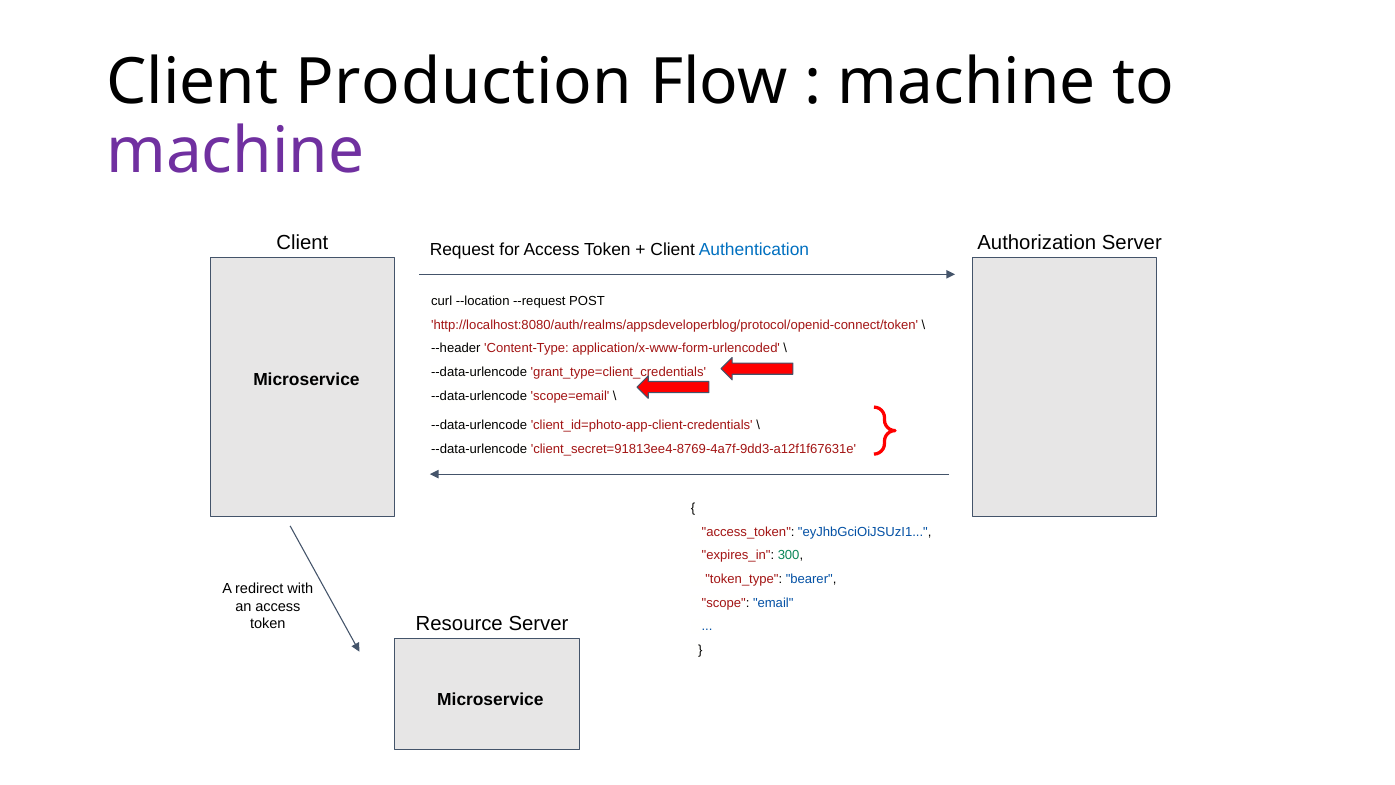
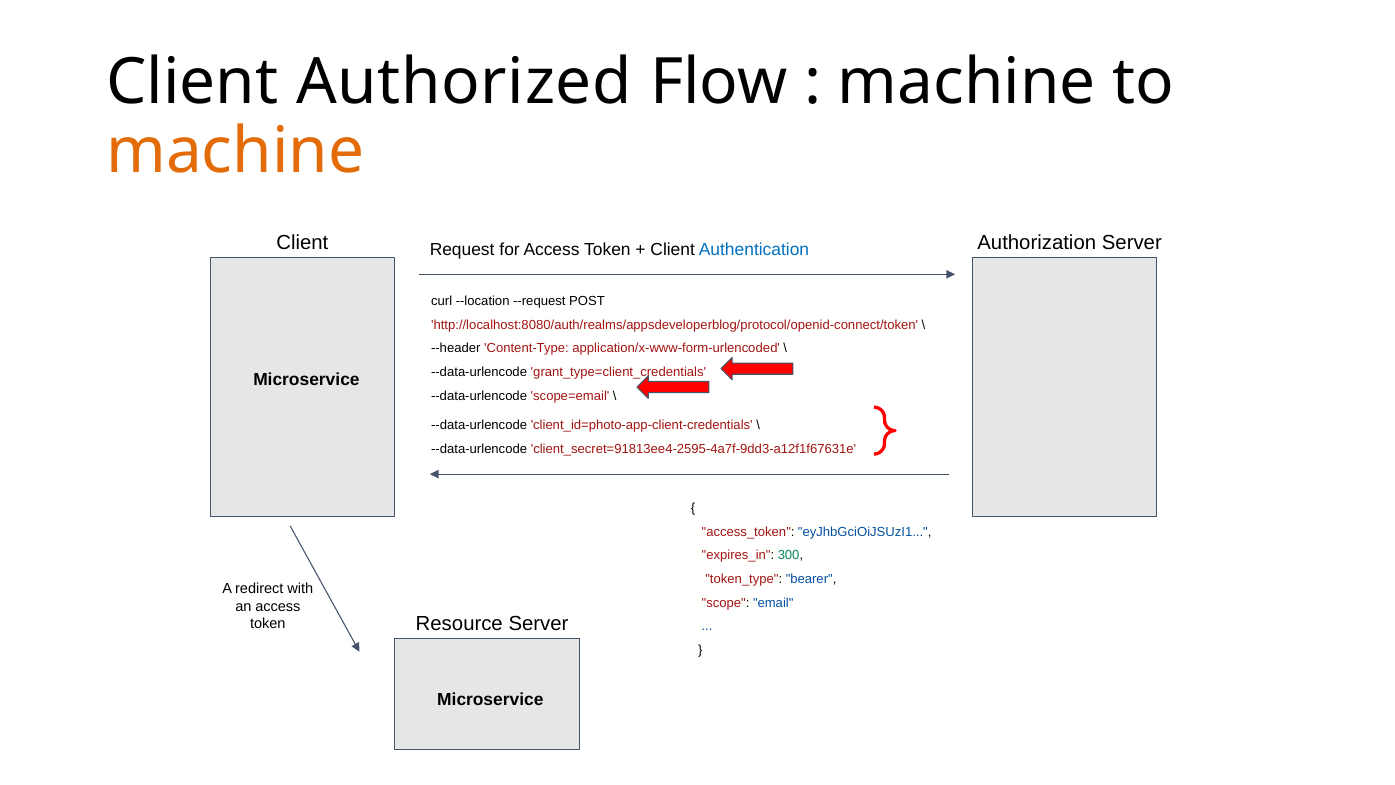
Production: Production -> Authorized (464, 83)
machine colour: purple -> orange (235, 152)
client_secret=91813ee4-8769-4a7f-9dd3-a12f1f67631e: client_secret=91813ee4-8769-4a7f-9dd3-a12f1f67631e -> client_secret=91813ee4-2595-4a7f-9dd3-a12f1f67631e (693, 449)
